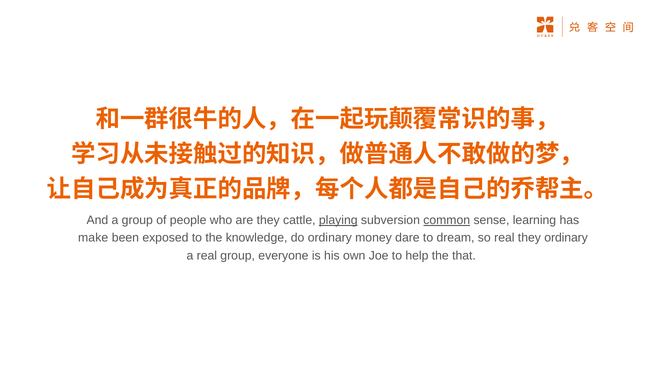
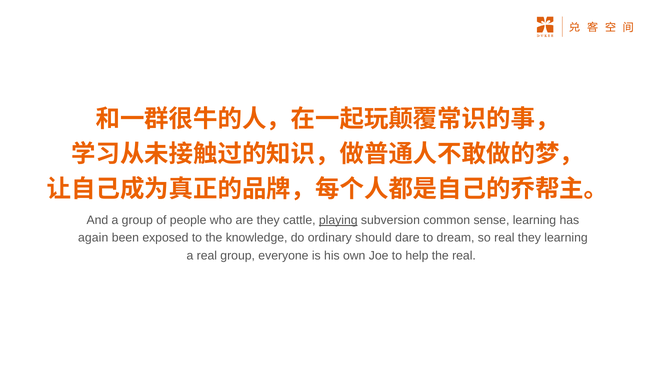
common underline: present -> none (447, 220)
make: make -> again (93, 238)
money: money -> should (373, 238)
they ordinary: ordinary -> learning (566, 238)
the that: that -> real (464, 256)
